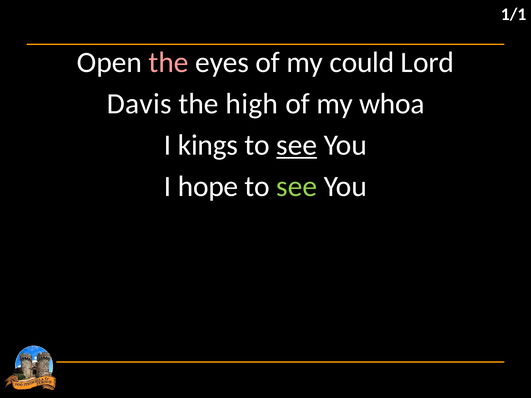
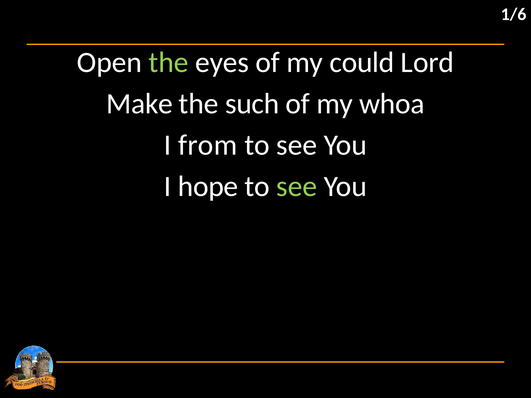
1/1: 1/1 -> 1/6 (514, 14)
the colour: pink -> light green (169, 63)
Davis: Davis -> Make (140, 104)
high: high -> such (252, 104)
kings: kings -> from (208, 145)
see underline: present -> none (297, 145)
